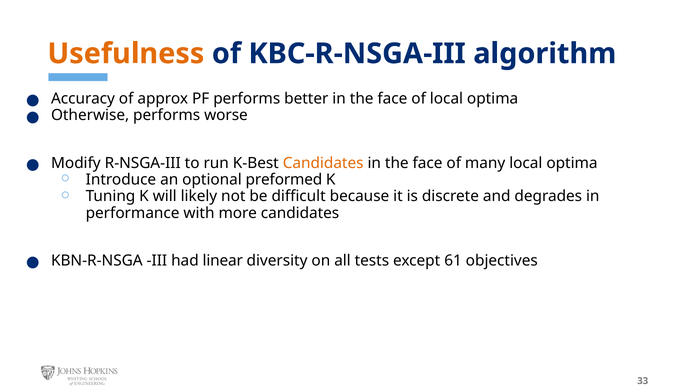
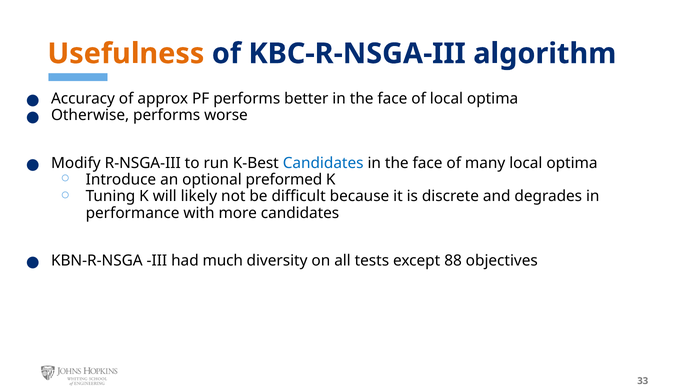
Candidates colour: orange -> blue (323, 163)
linear: linear -> much (223, 261)
61: 61 -> 88 (453, 261)
